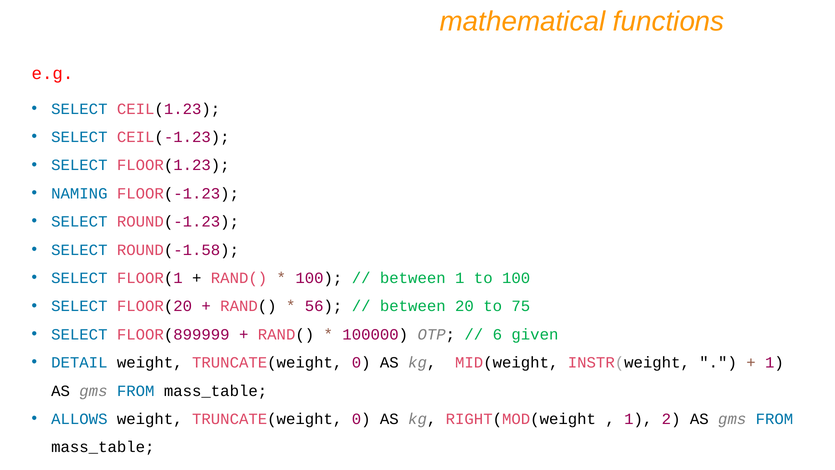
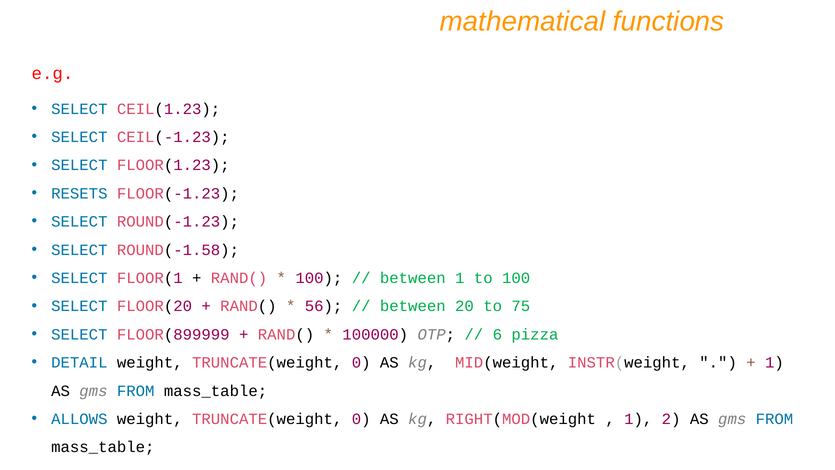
NAMING: NAMING -> RESETS (79, 193)
given: given -> pizza (535, 334)
